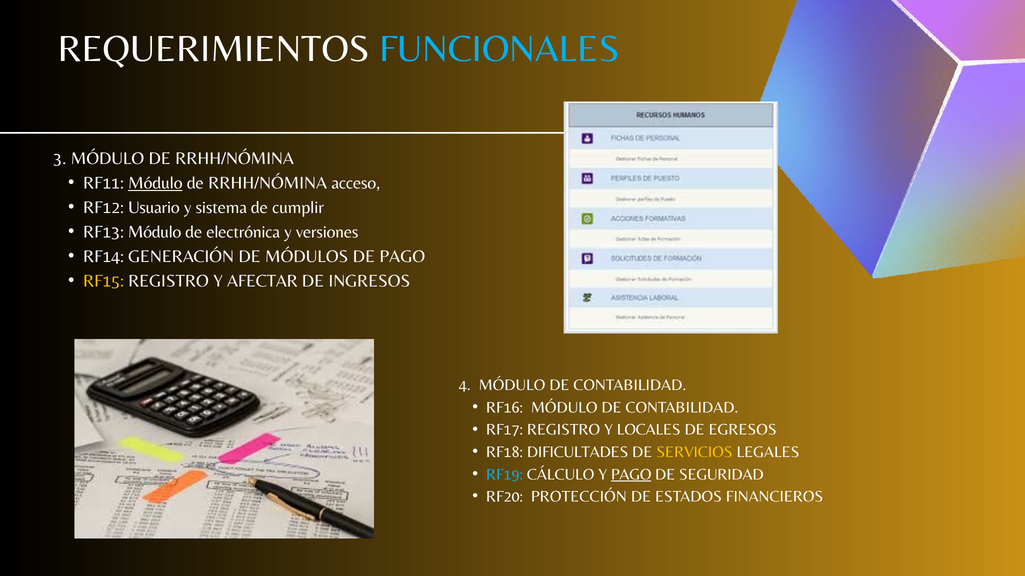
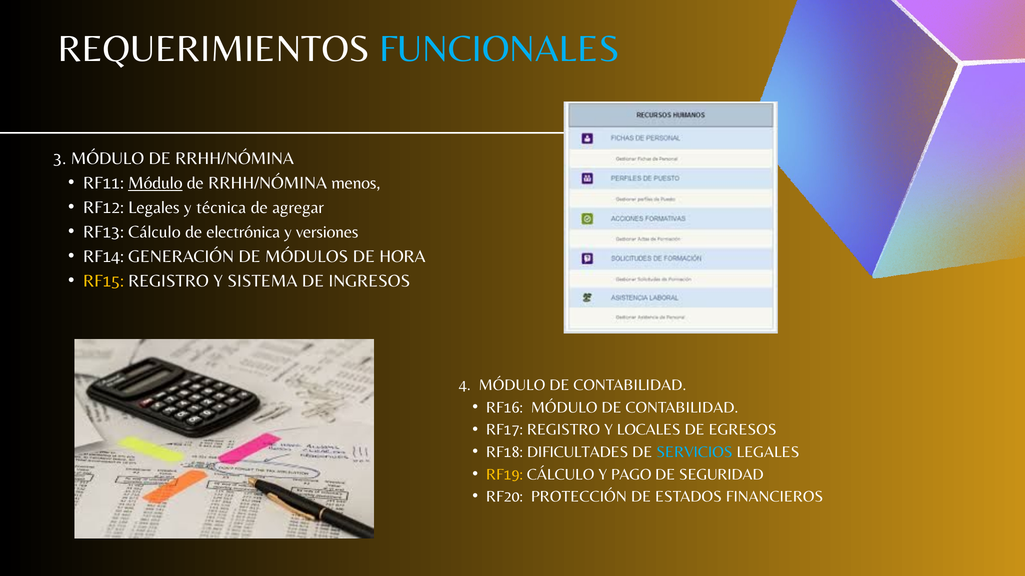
acceso: acceso -> menos (356, 183)
RF12 Usuario: Usuario -> Legales (154, 208)
sistema: sistema -> técnica (221, 208)
cumplir: cumplir -> agregar (298, 208)
RF13 Módulo: Módulo -> Cálculo (154, 232)
DE PAGO: PAGO -> HORA (402, 257)
AFECTAR: AFECTAR -> SISTEMA (262, 281)
SERVICIOS colour: yellow -> light blue (694, 452)
RF19 colour: light blue -> yellow (504, 475)
PAGO underline: present -> none (631, 475)
